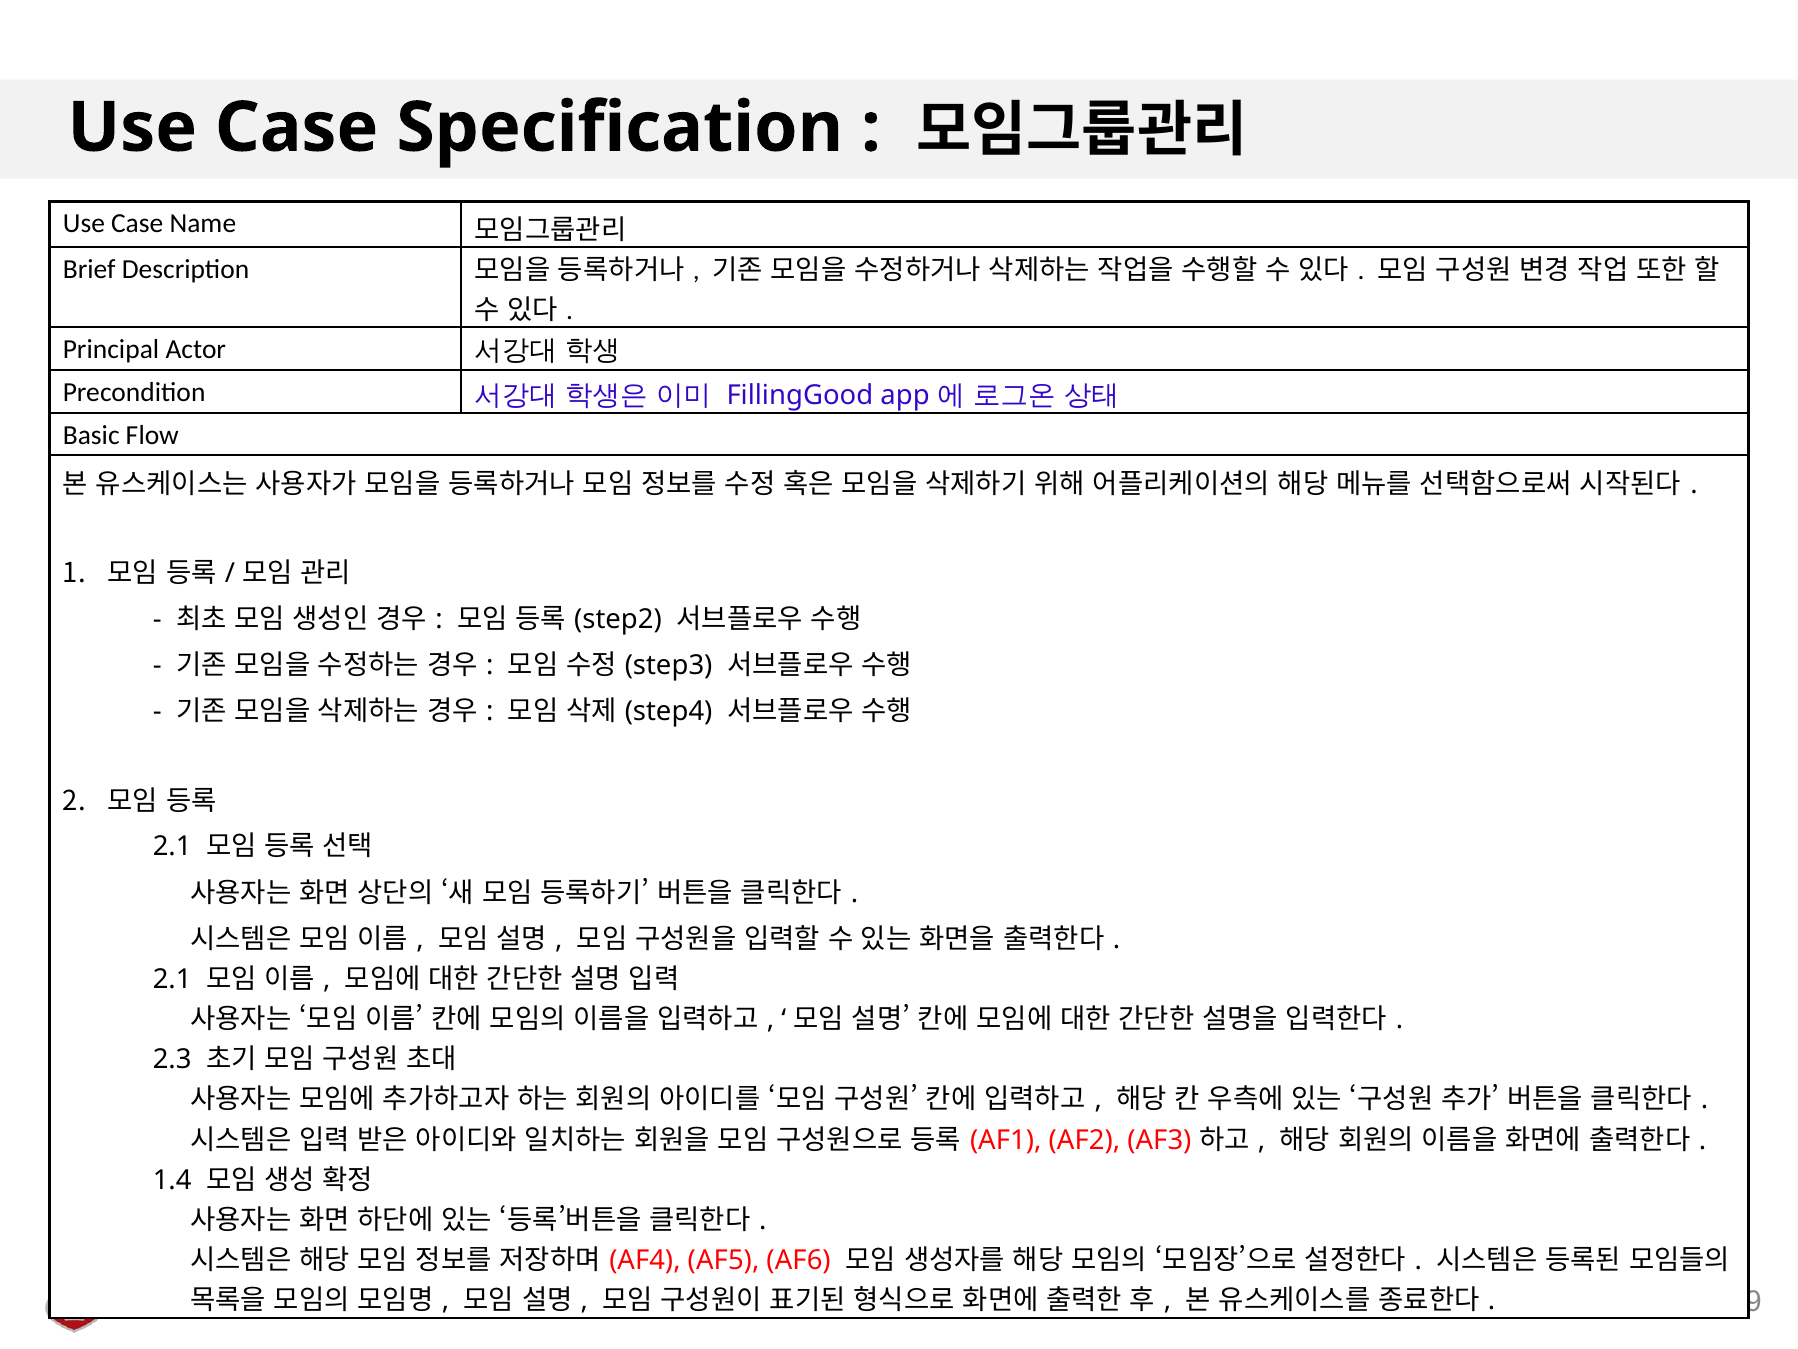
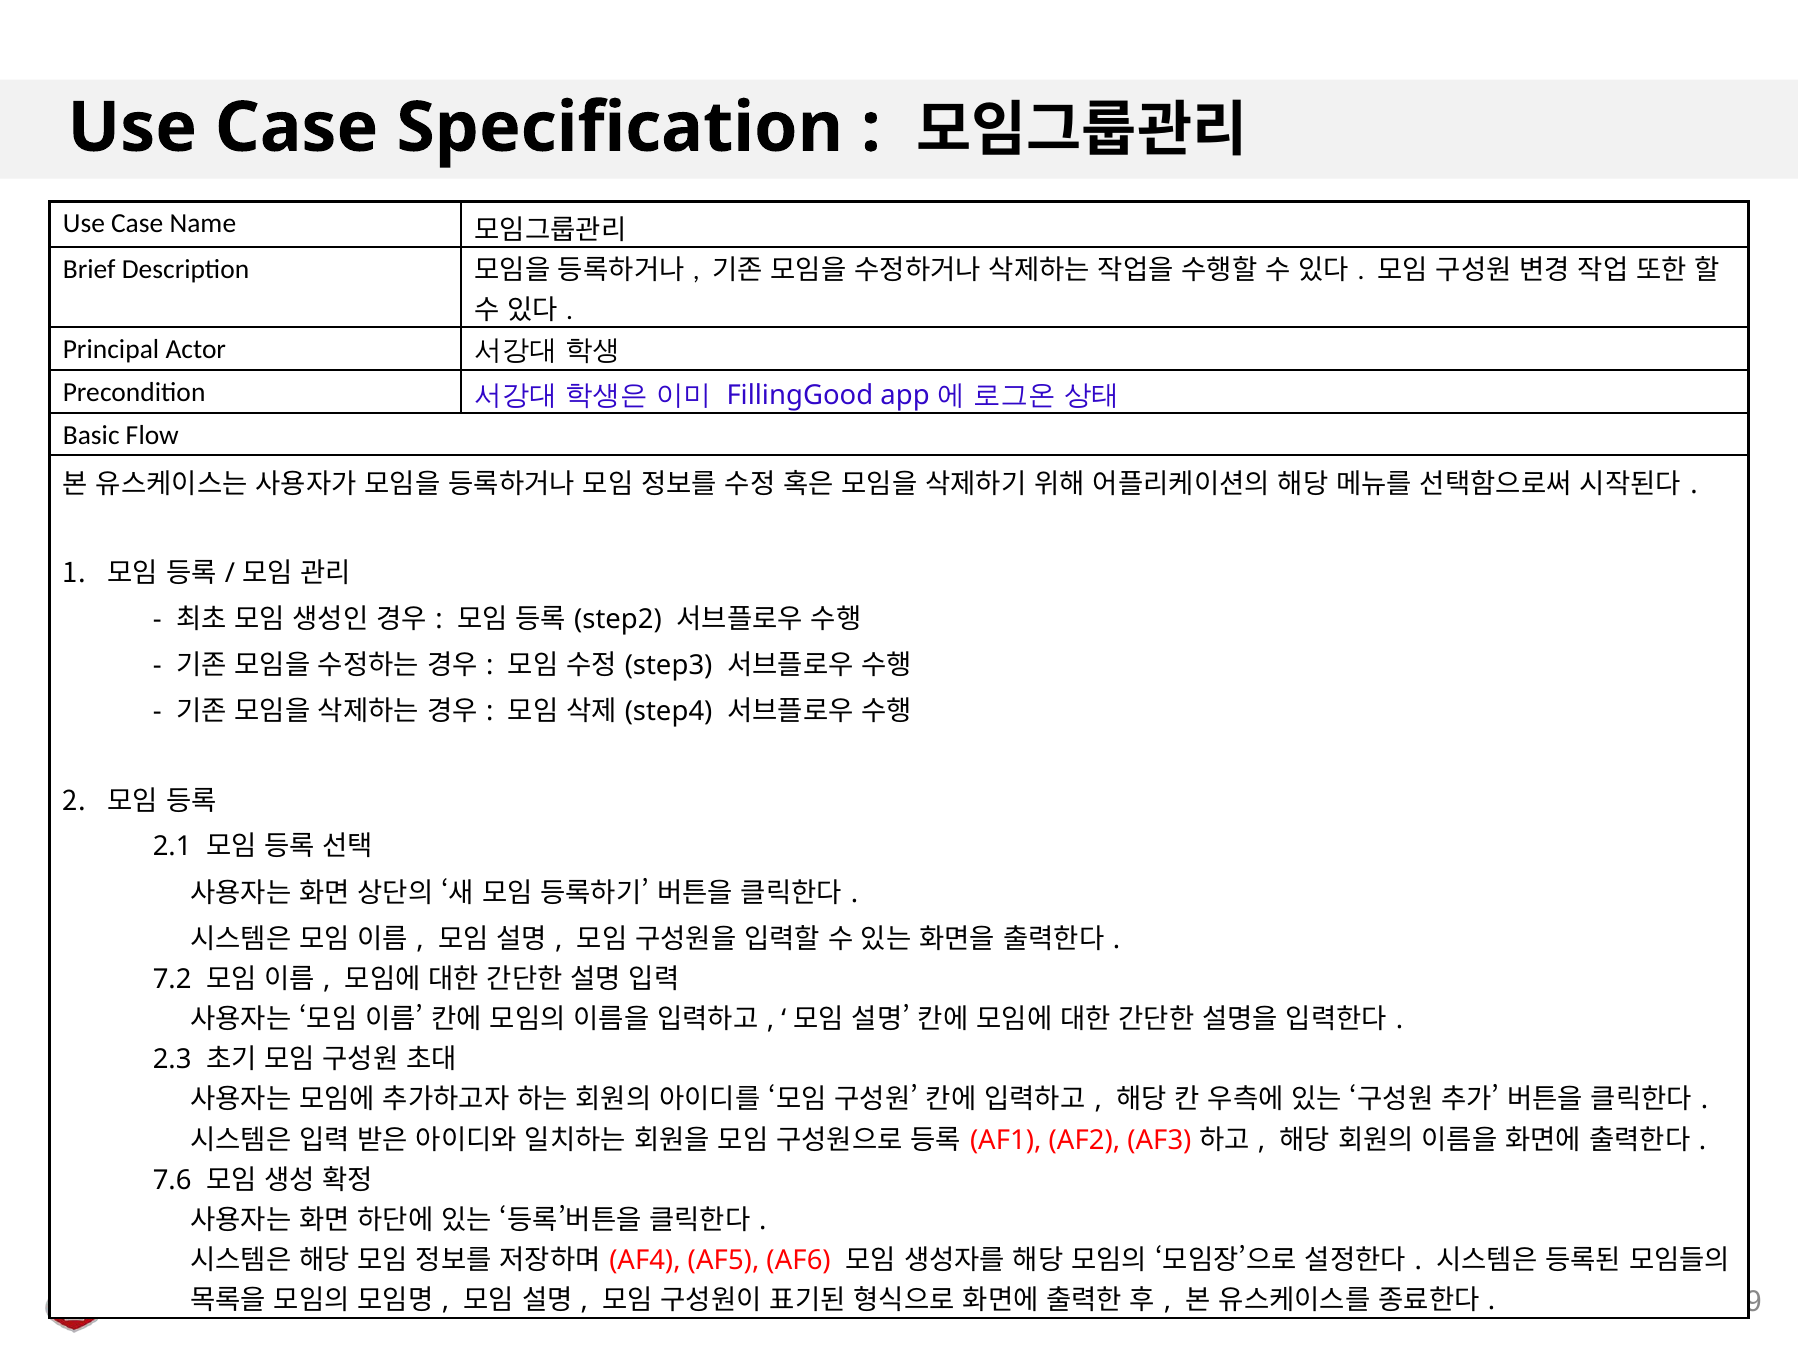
2.1: 2.1 -> 7.2 (172, 979)
1.4: 1.4 -> 7.6 (172, 1180)
